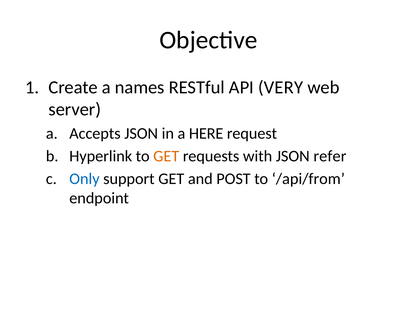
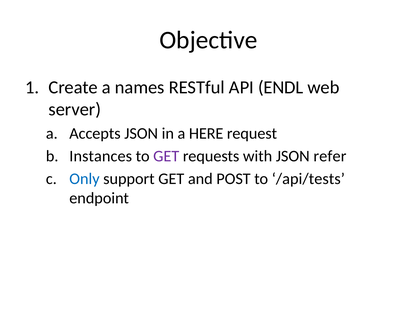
VERY: VERY -> ENDL (281, 87)
Hyperlink: Hyperlink -> Instances (101, 156)
GET colour: orange -> purple (166, 156)
/api/from: /api/from -> /api/tests (308, 179)
